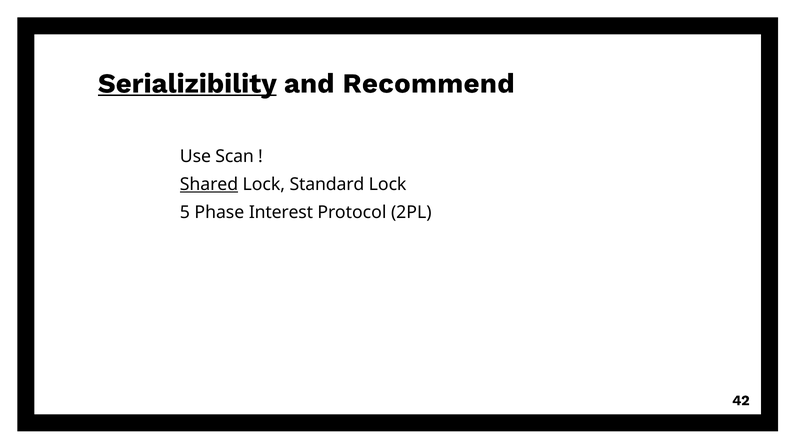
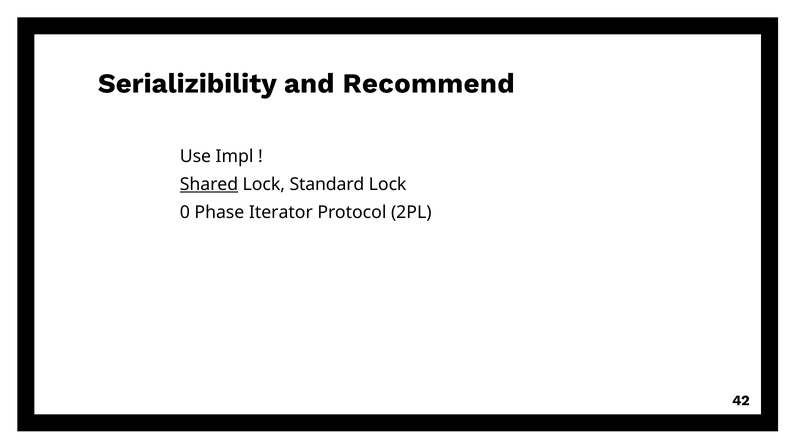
Serializibility underline: present -> none (187, 83)
Scan: Scan -> Impl (235, 157)
5: 5 -> 0 (185, 212)
Interest: Interest -> Iterator (281, 212)
